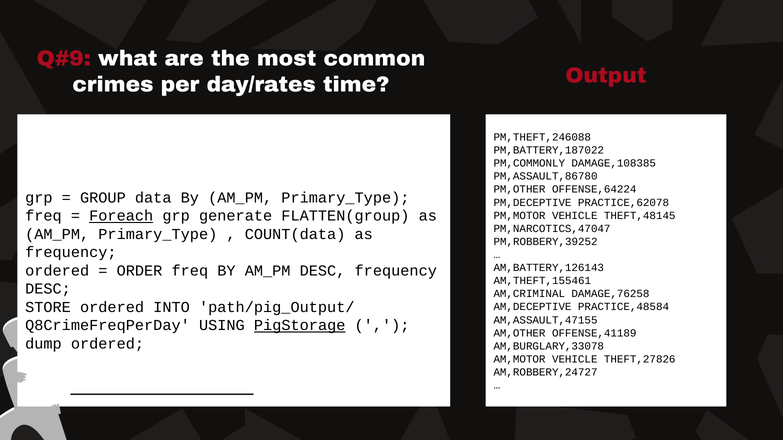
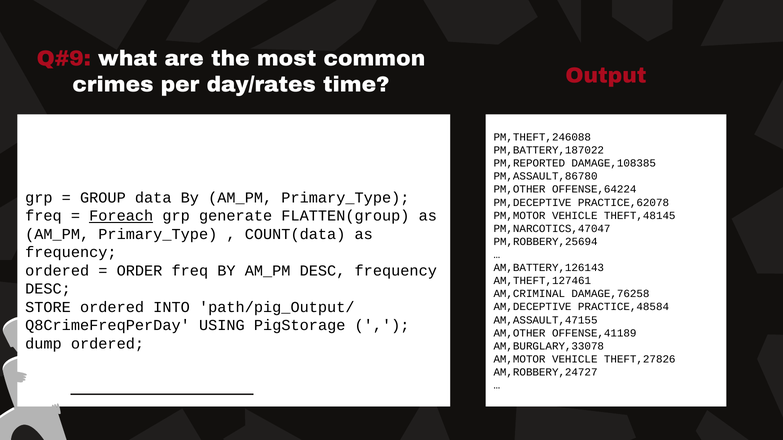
PM,COMMONLY: PM,COMMONLY -> PM,REPORTED (529, 163)
PM,ROBBERY,39252: PM,ROBBERY,39252 -> PM,ROBBERY,25694 (546, 242)
AM,THEFT,155461: AM,THEFT,155461 -> AM,THEFT,127461 (542, 281)
PigStorage underline: present -> none (300, 326)
